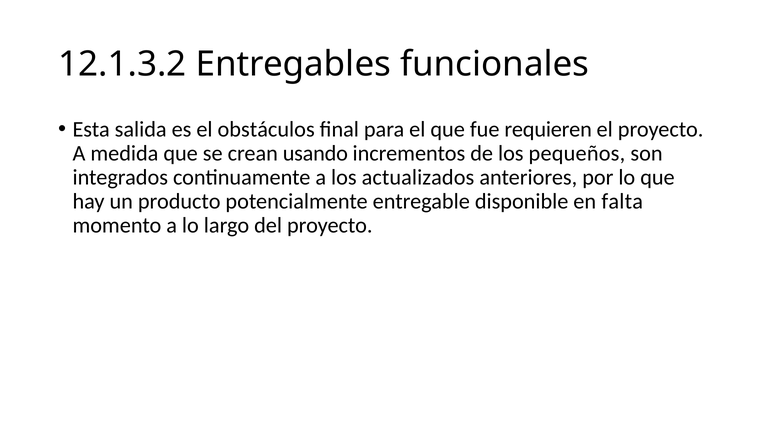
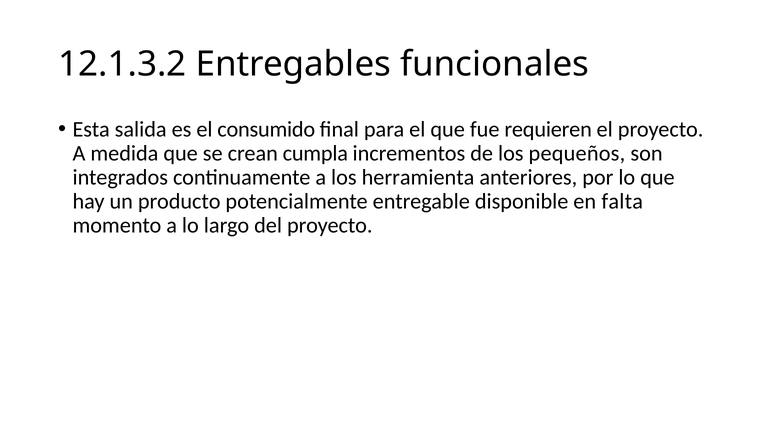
obstáculos: obstáculos -> consumido (266, 129)
usando: usando -> cumpla (315, 153)
actualizados: actualizados -> herramienta (418, 177)
